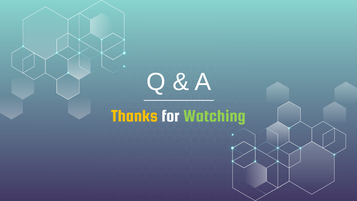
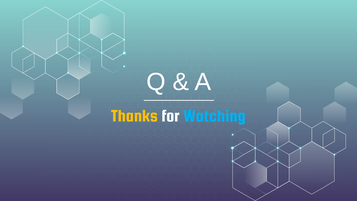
Watching colour: light green -> light blue (214, 116)
